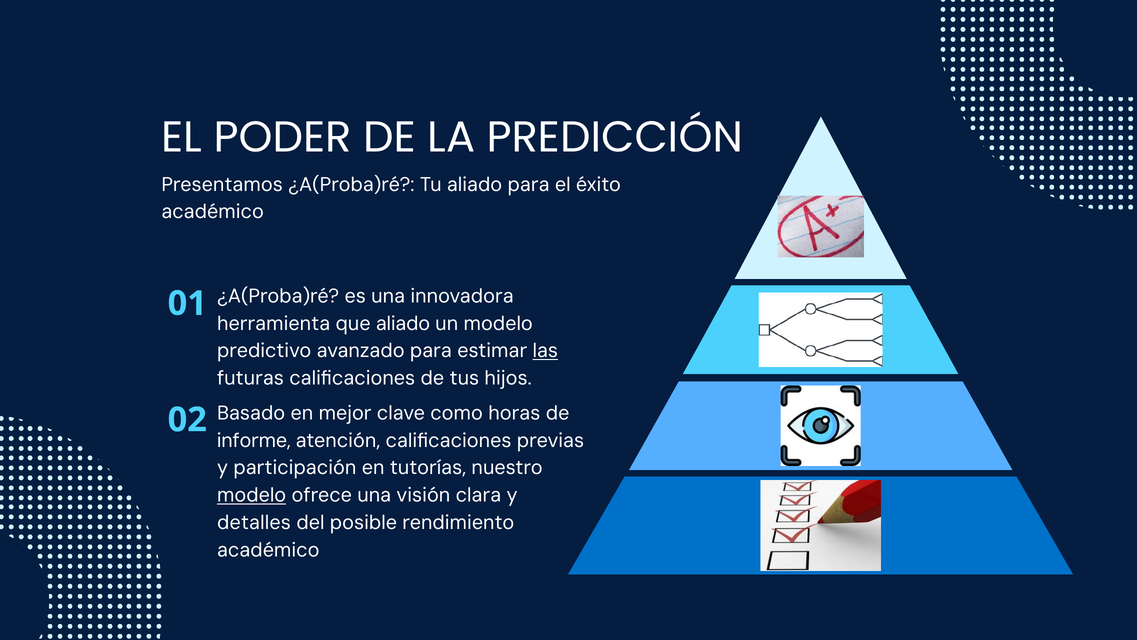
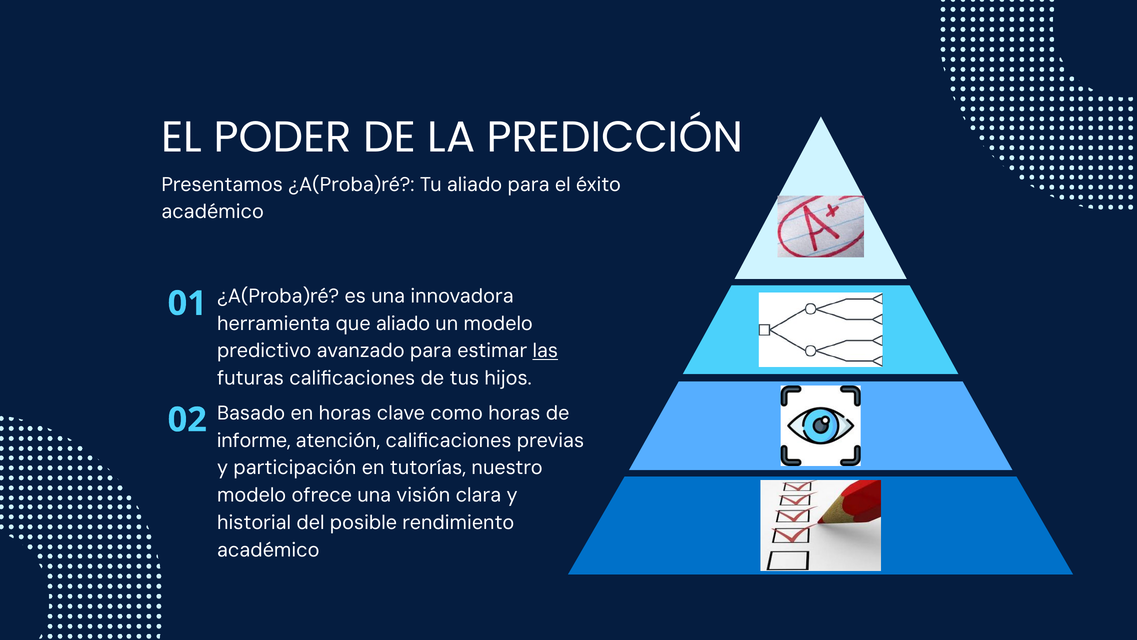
en mejor: mejor -> horas (345, 413)
modelo underline: present -> none (252, 495)
detalles: detalles -> historial (254, 522)
